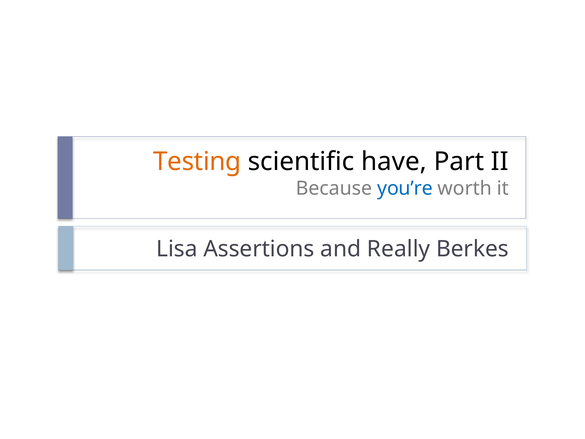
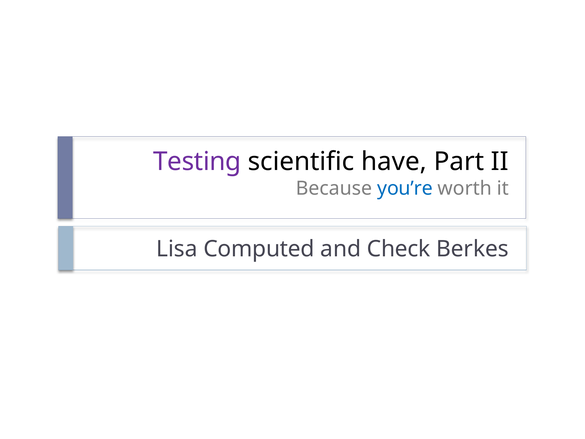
Testing colour: orange -> purple (197, 161)
Assertions: Assertions -> Computed (259, 249)
Really: Really -> Check (399, 249)
